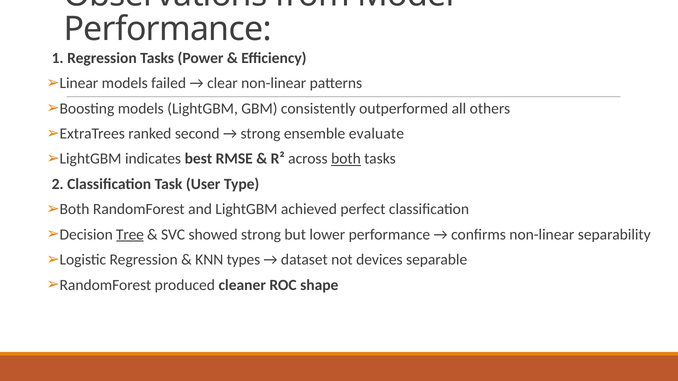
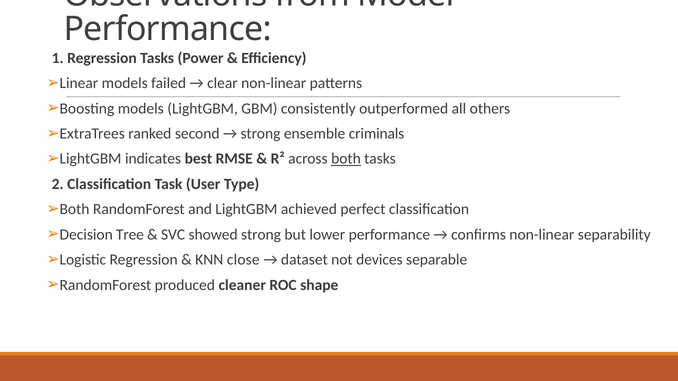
evaluate: evaluate -> criminals (377, 134)
Tree underline: present -> none (130, 235)
types: types -> close (243, 260)
